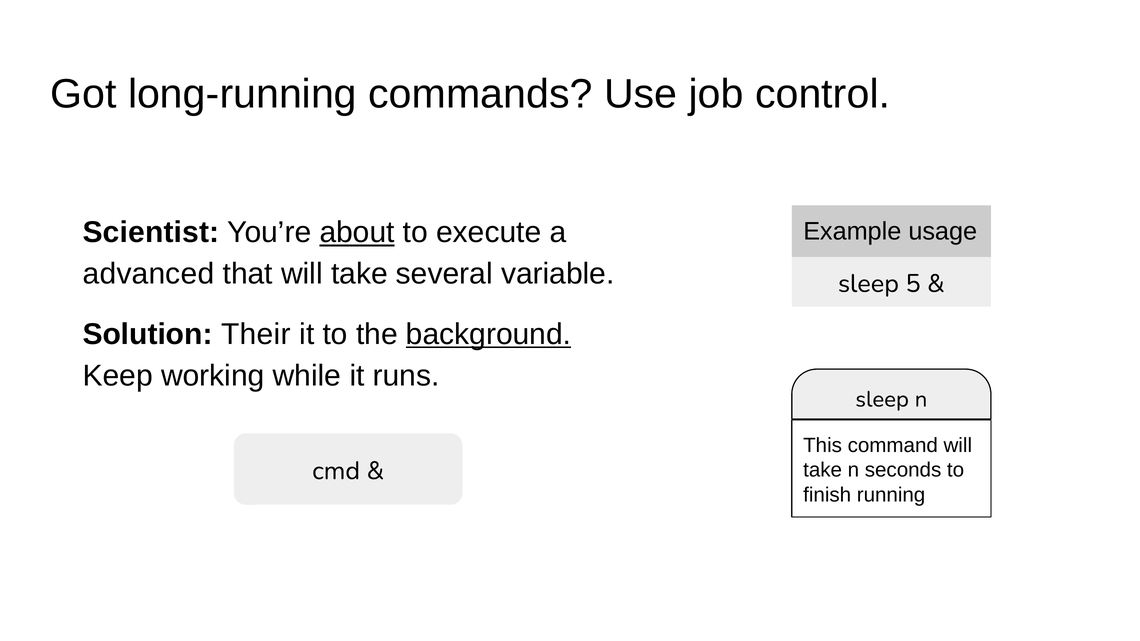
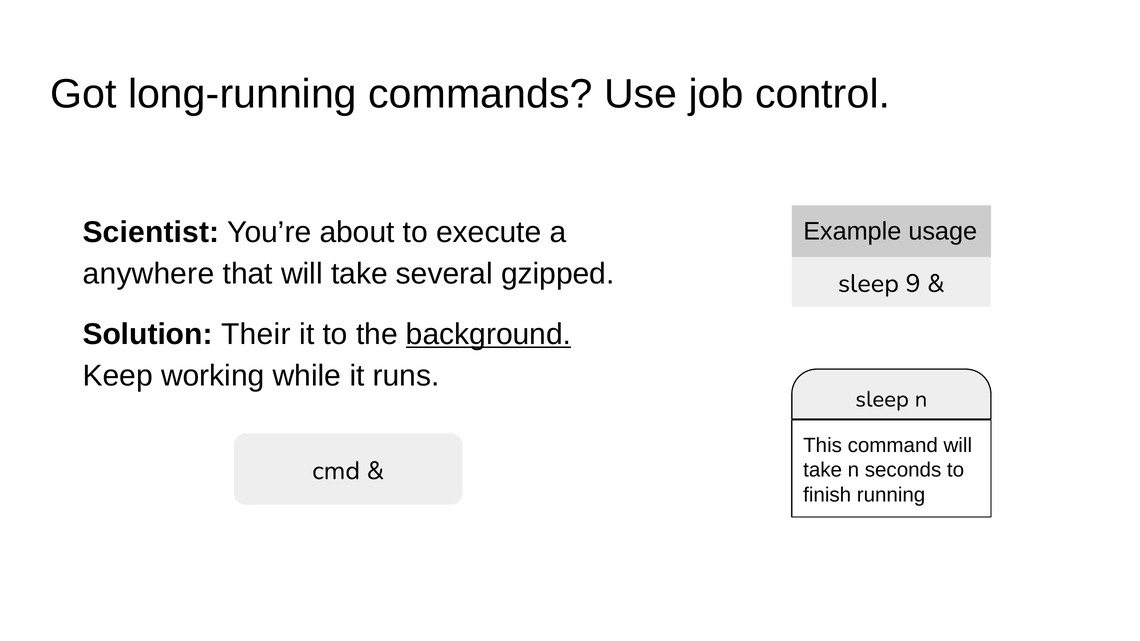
about underline: present -> none (357, 233)
advanced: advanced -> anywhere (149, 274)
variable: variable -> gzipped (558, 274)
5: 5 -> 9 (913, 284)
